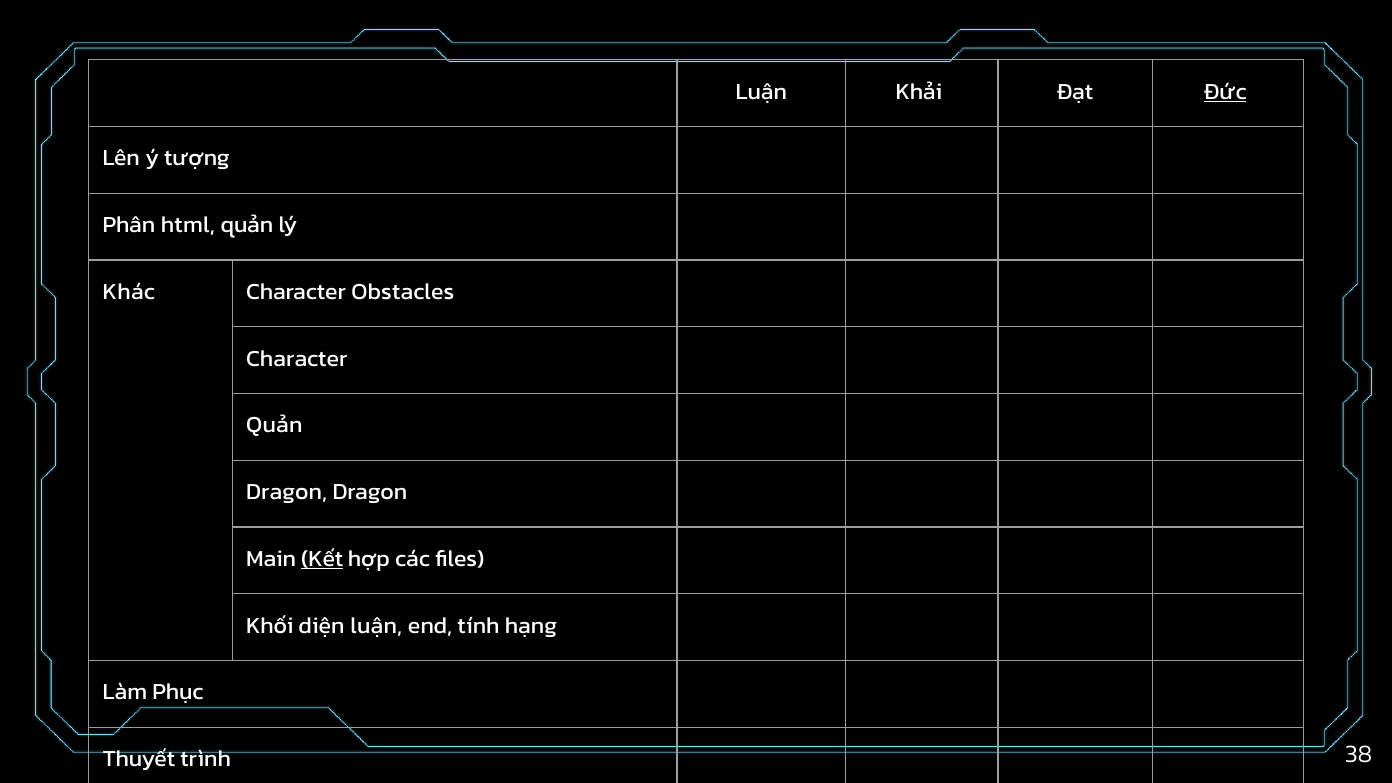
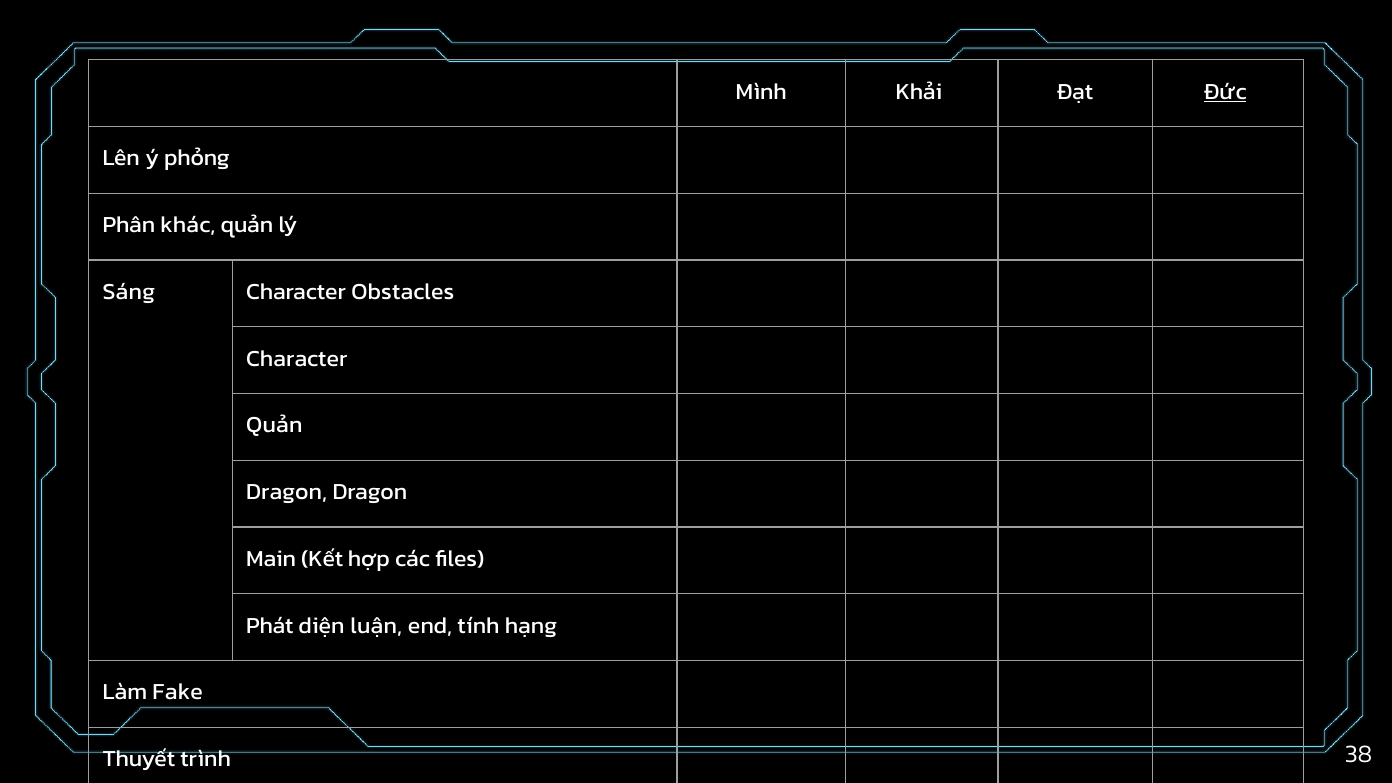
Luận: Luận -> Mình (761, 91)
tượng: tượng -> phỏng (197, 158)
html: html -> khác (188, 225)
Khác: Khác -> Sáng (129, 292)
Kết underline: present -> none (322, 559)
Khối: Khối -> Phát (270, 625)
Phục: Phục -> Fake (178, 692)
